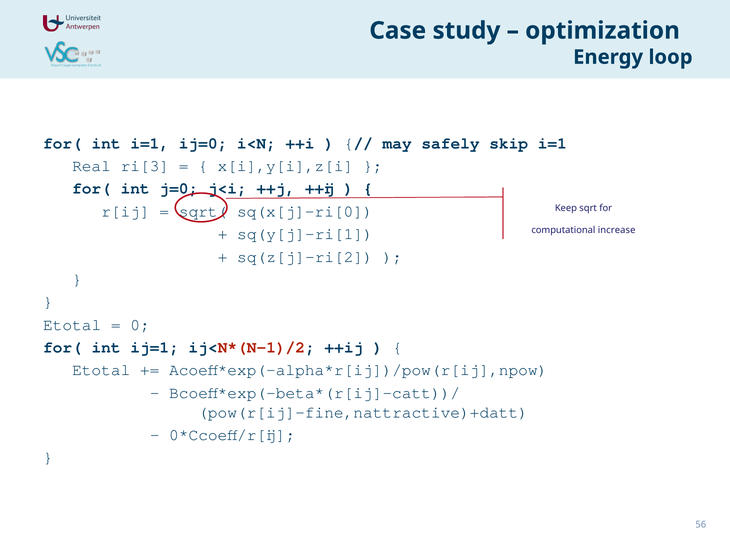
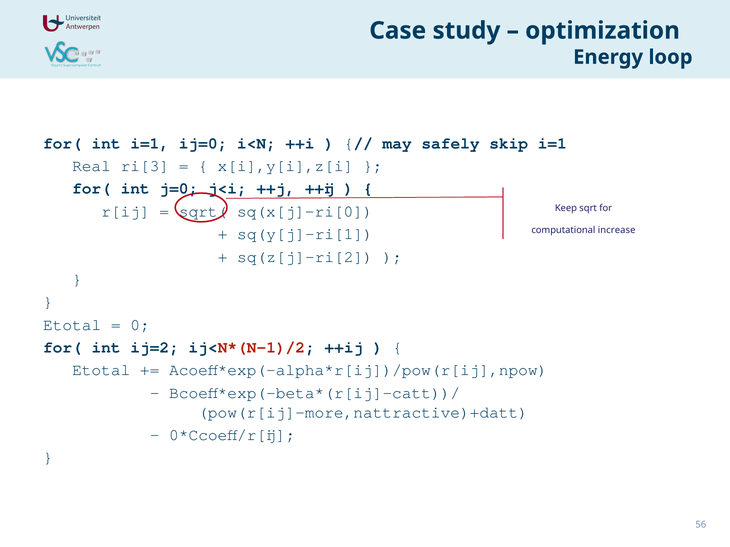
ij=1: ij=1 -> ij=2 (155, 348)
pow(r[ij]-fine,nattractive)+datt: pow(r[ij]-fine,nattractive)+datt -> pow(r[ij]-more,nattractive)+datt (363, 413)
